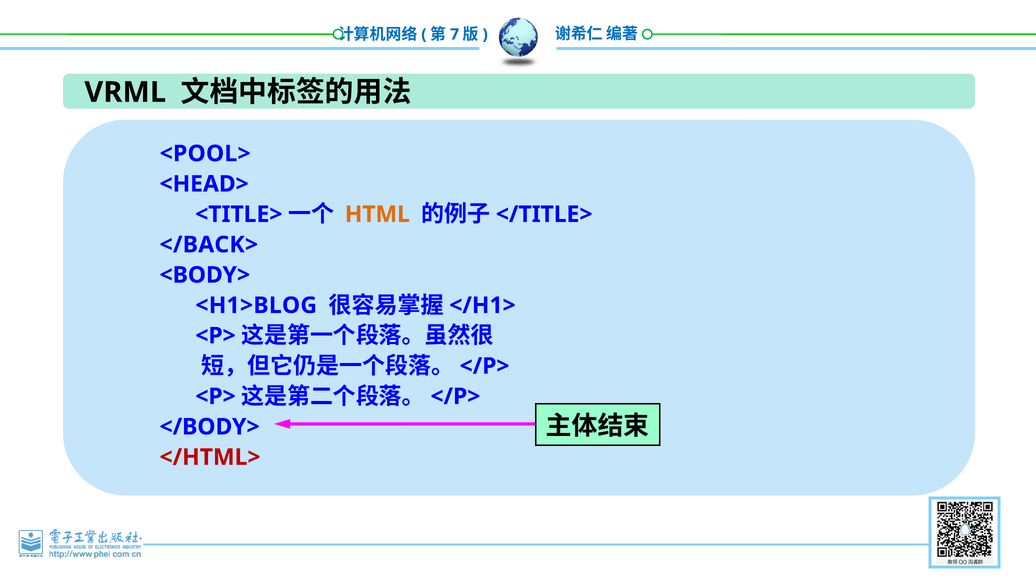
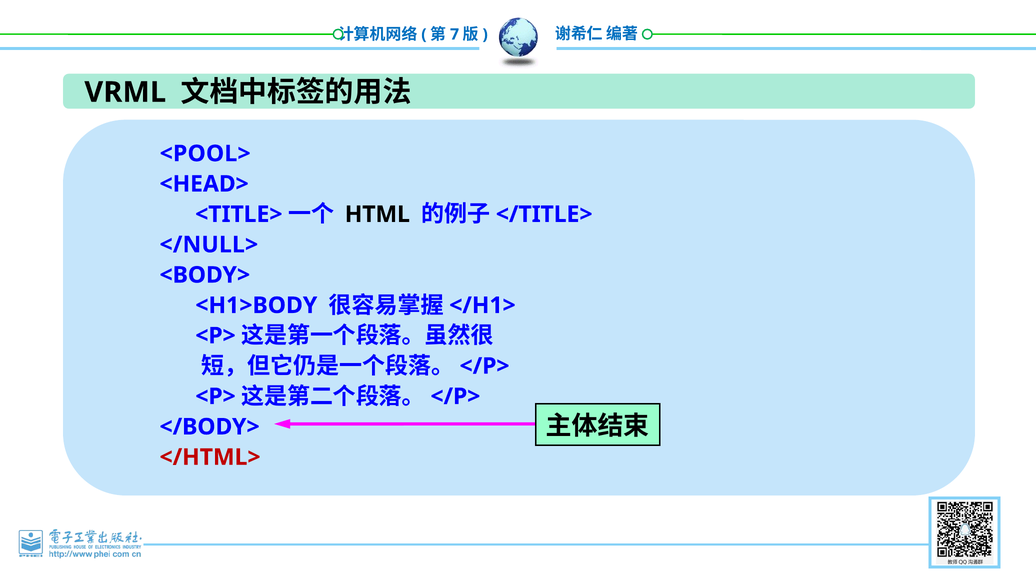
HTML colour: orange -> black (377, 214)
</BACK>: </BACK> -> </NULL> (209, 245)
<H1>BLOG: <H1>BLOG -> <H1>BODY (256, 305)
